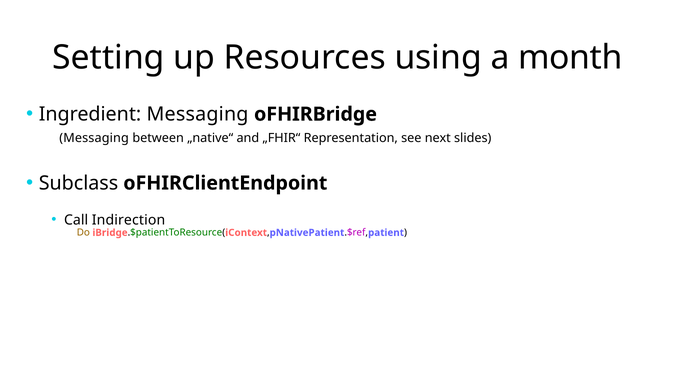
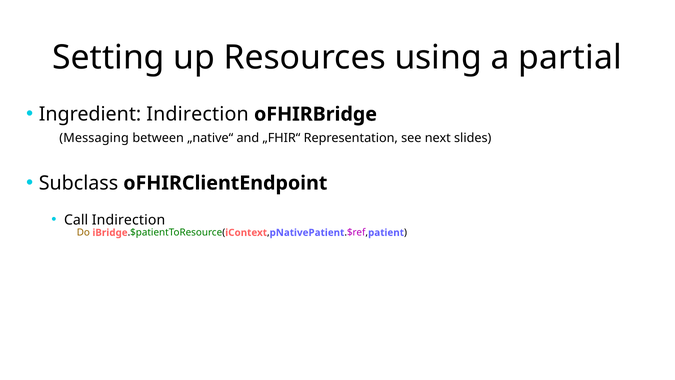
month: month -> partial (570, 58)
Ingredient Messaging: Messaging -> Indirection (198, 114)
